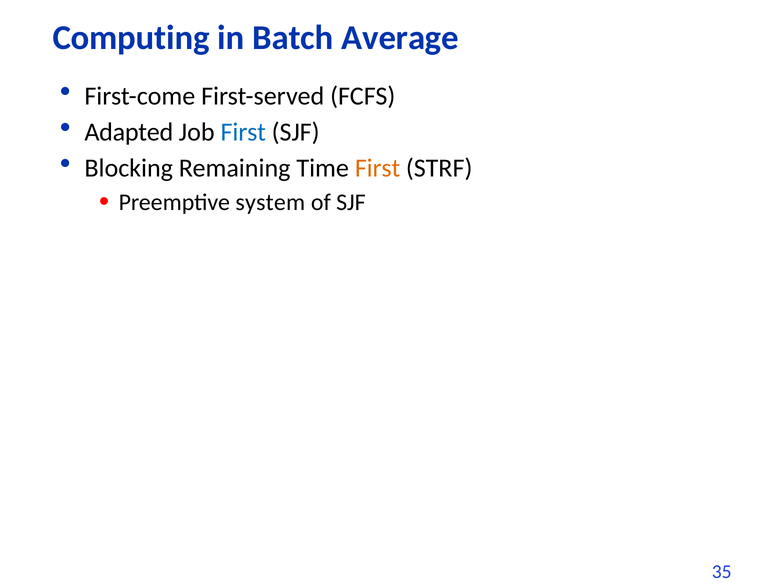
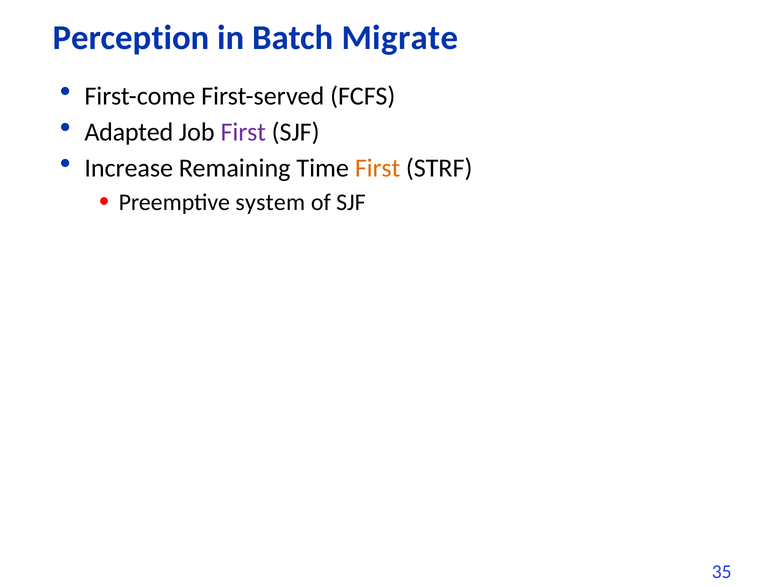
Computing: Computing -> Perception (131, 38)
Average: Average -> Migrate (400, 38)
First colour: blue -> purple (243, 132)
Blocking: Blocking -> Increase (129, 168)
